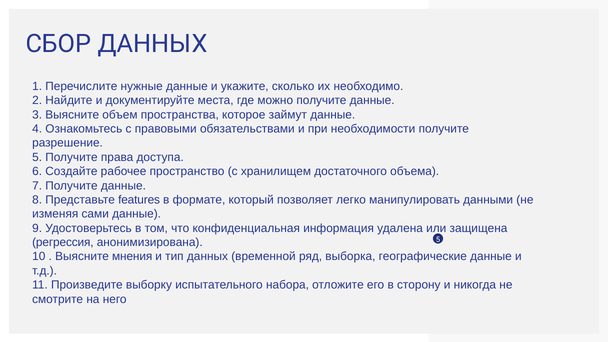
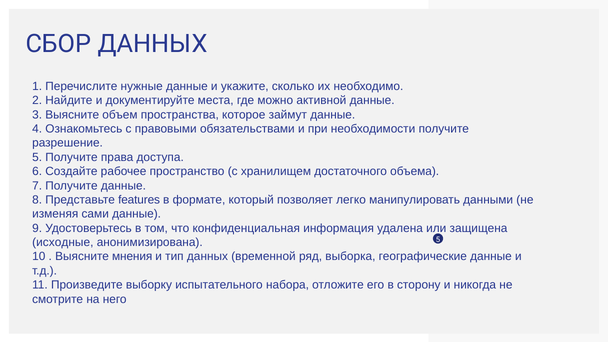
можно получите: получите -> активной (321, 100)
регрессия: регрессия -> исходные (63, 242)
